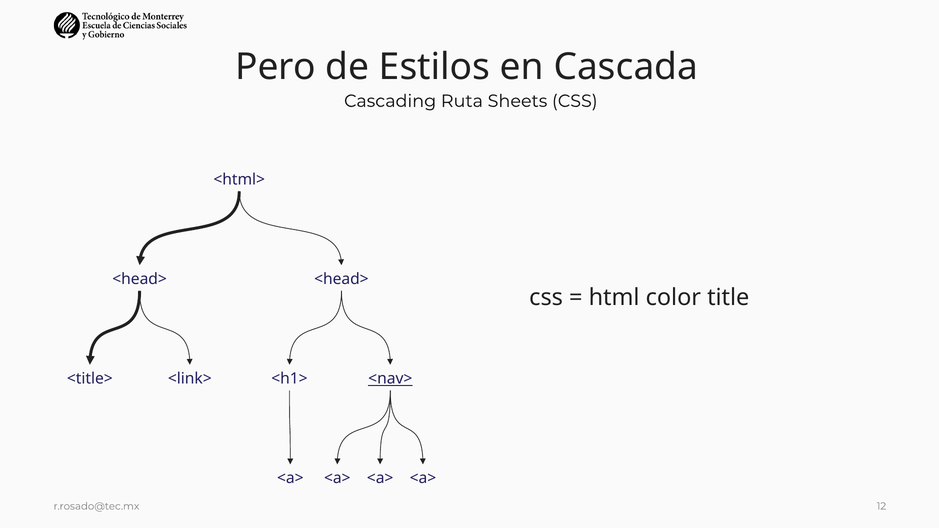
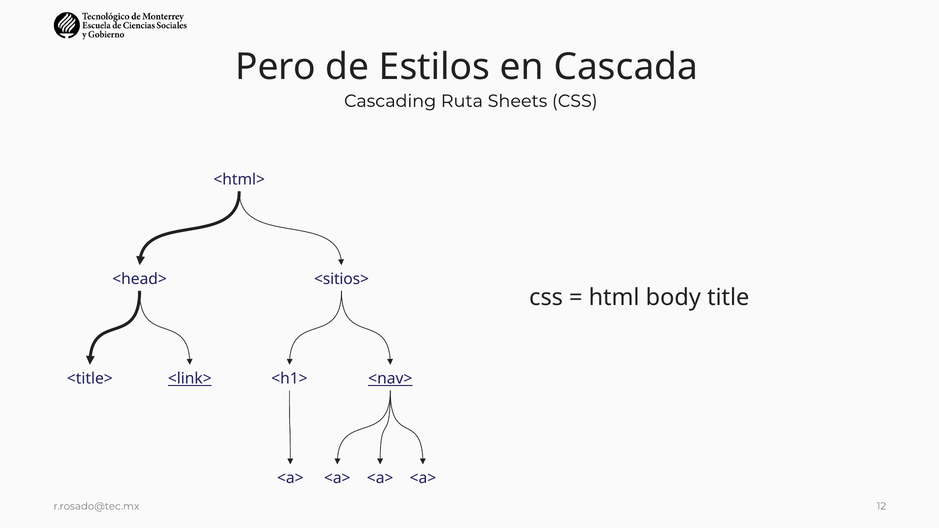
<head> <head>: <head> -> <sitios> (341, 279)
color: color -> body (673, 298)
<link> underline: none -> present (190, 379)
